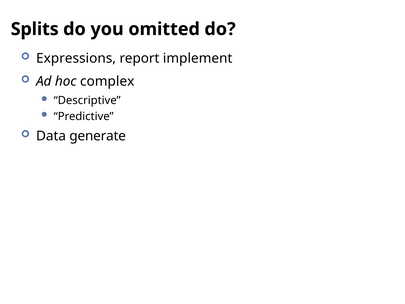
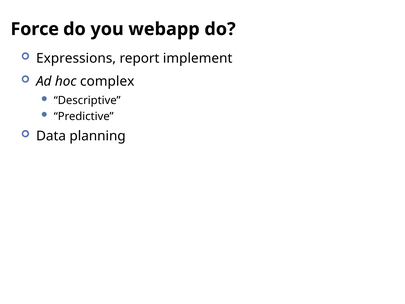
Splits: Splits -> Force (35, 29)
omitted: omitted -> webapp (164, 29)
generate: generate -> planning (98, 136)
